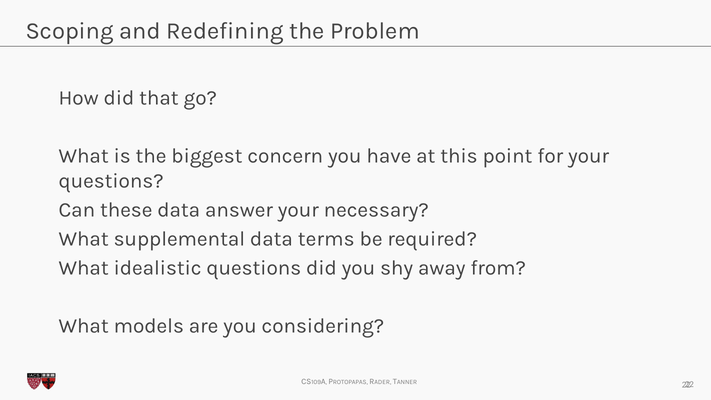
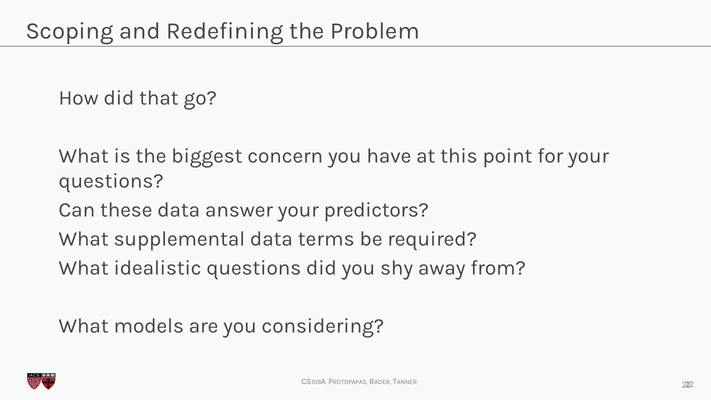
necessary: necessary -> predictors (376, 210)
